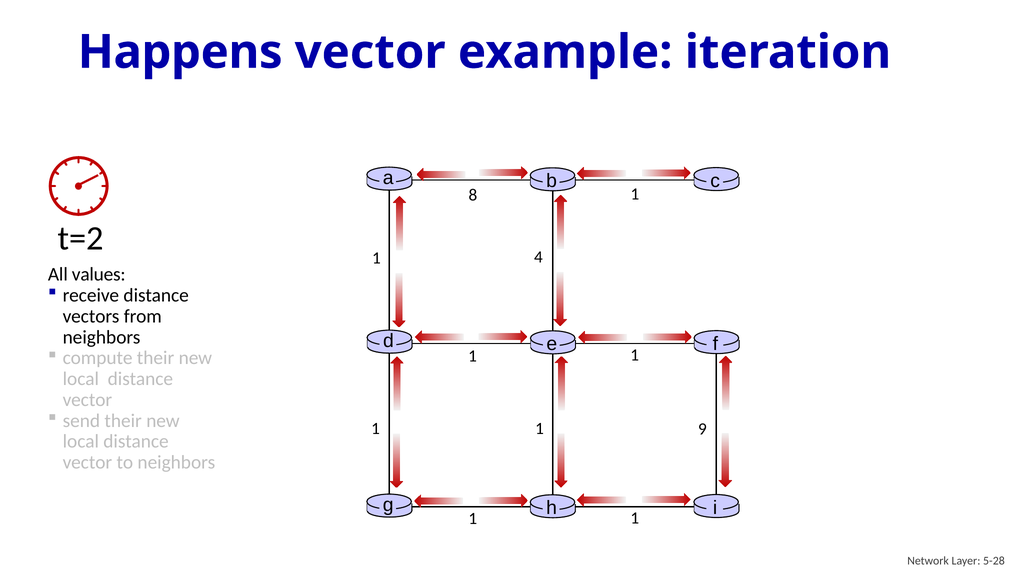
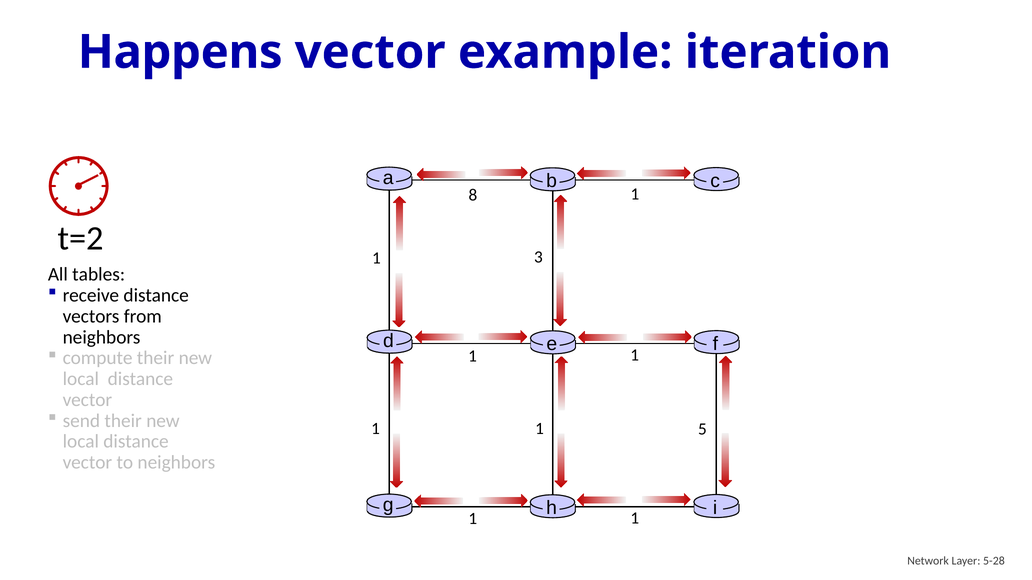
4: 4 -> 3 (538, 257)
values: values -> tables (99, 275)
9: 9 -> 5 (702, 429)
